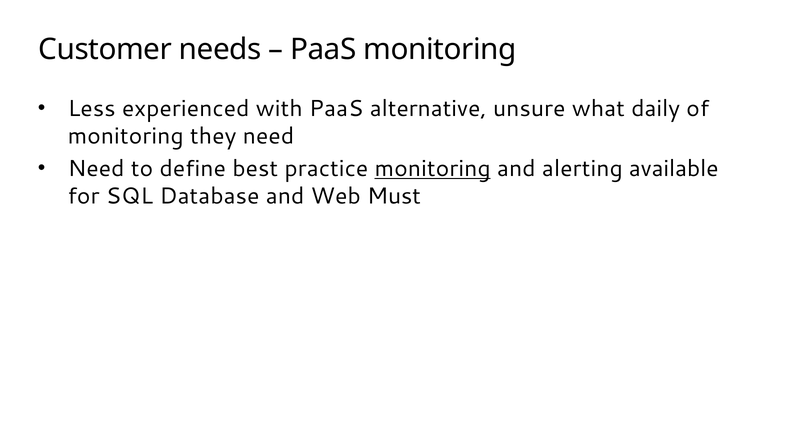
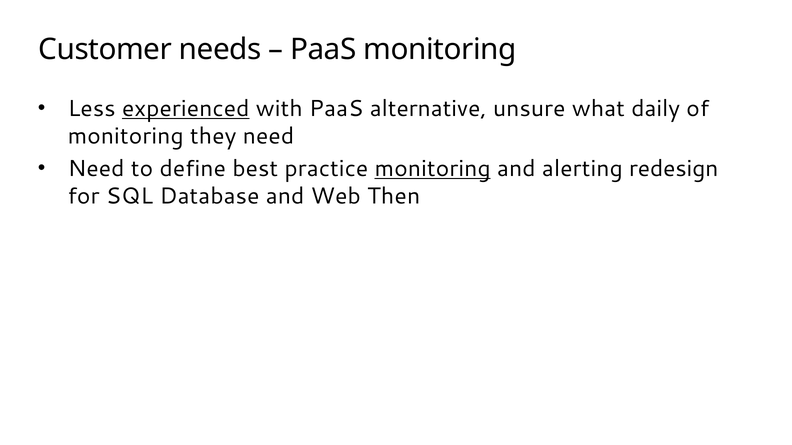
experienced underline: none -> present (186, 109)
available: available -> redesign (674, 169)
Must: Must -> Then (394, 197)
